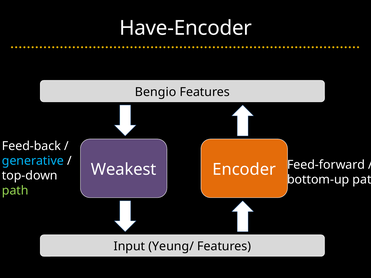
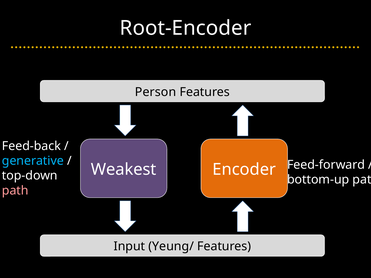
Have-Encoder: Have-Encoder -> Root-Encoder (185, 28)
Bengio: Bengio -> Person (156, 92)
path colour: light green -> pink (15, 191)
